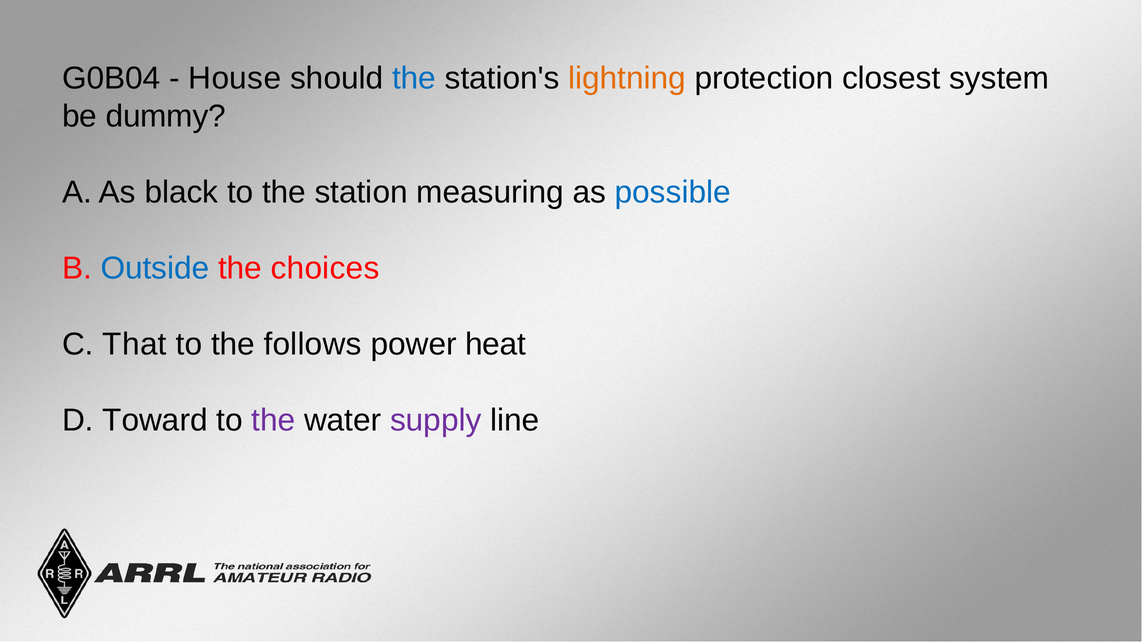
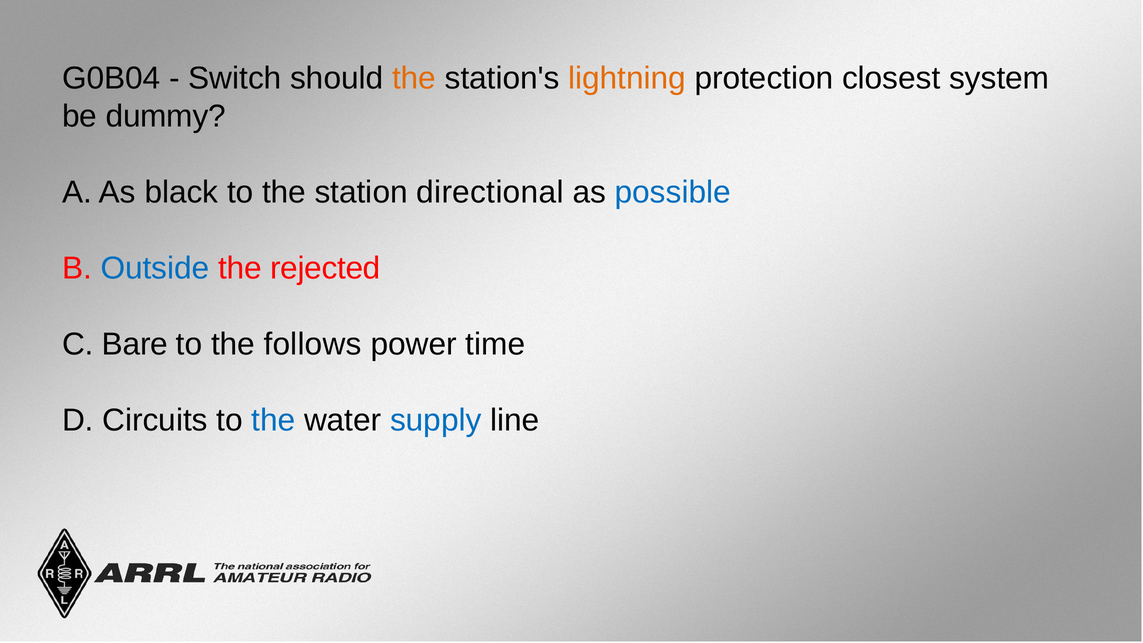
House: House -> Switch (235, 78)
the colour: blue -> orange (414, 78)
measuring: measuring -> directional (490, 192)
choices: choices -> rejected (325, 268)
That: That -> Bare (135, 344)
heat: heat -> time (495, 344)
Toward: Toward -> Circuits (155, 420)
the colour: purple -> blue (273, 420)
supply colour: purple -> blue (436, 420)
